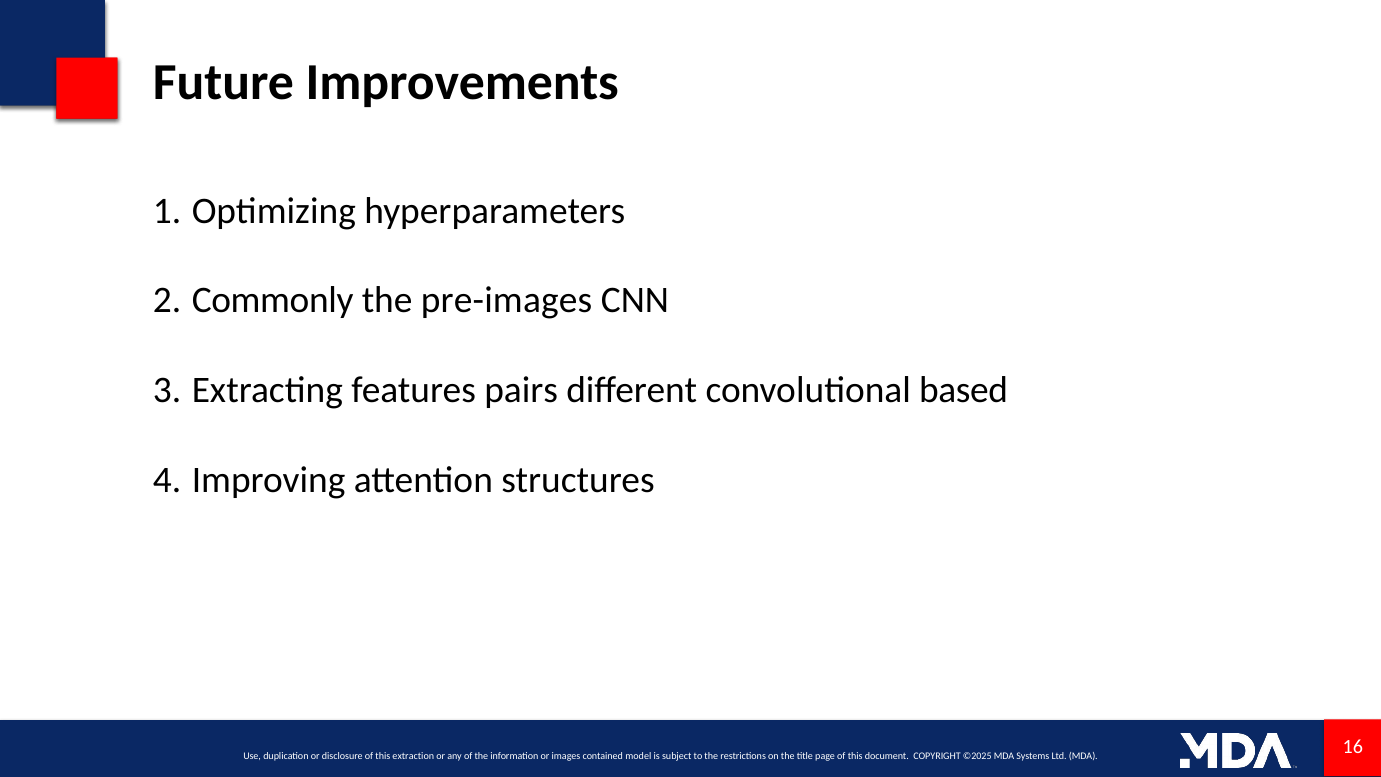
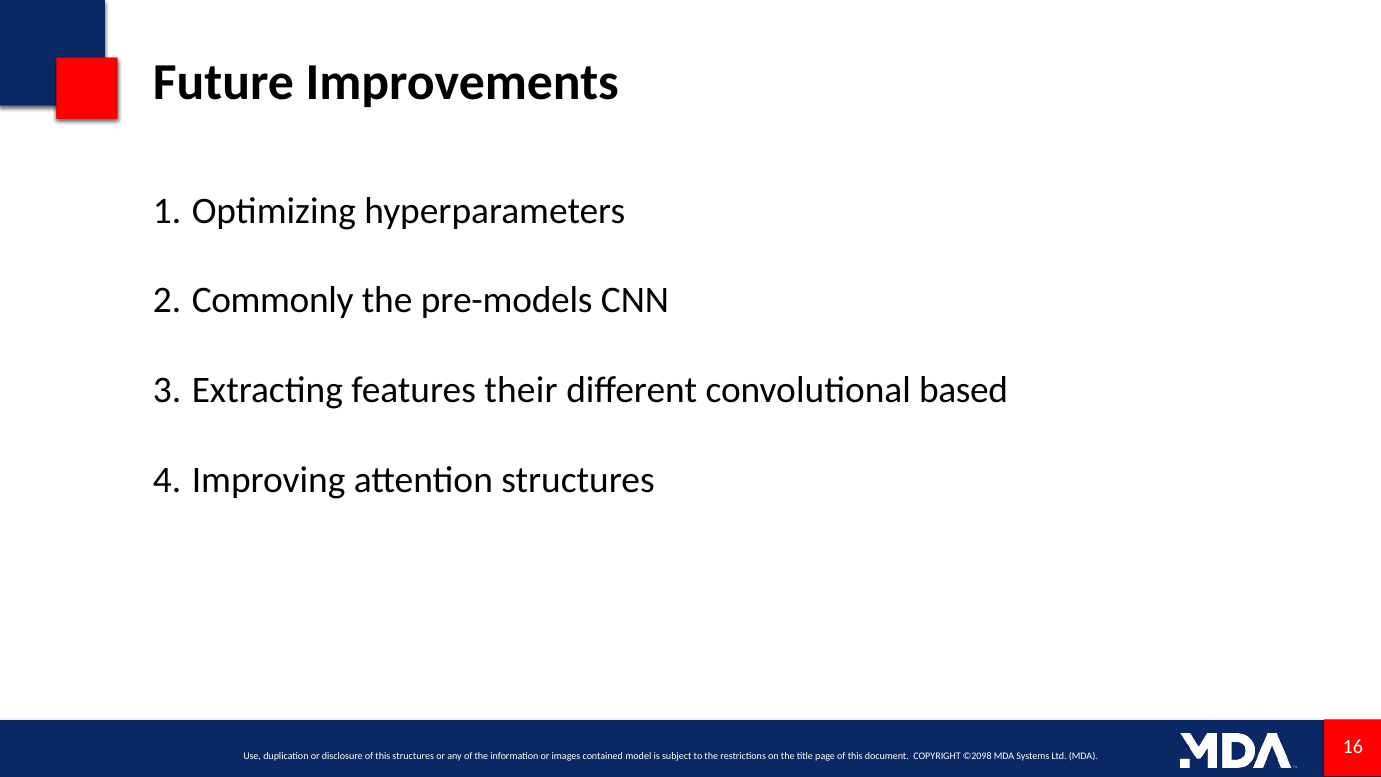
pre-images: pre-images -> pre-models (507, 300)
pairs: pairs -> their (521, 390)
this extraction: extraction -> structures (413, 756)
©2025: ©2025 -> ©2098 (977, 756)
